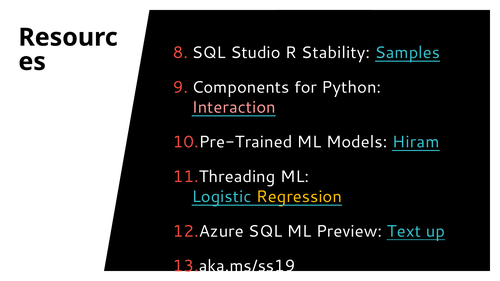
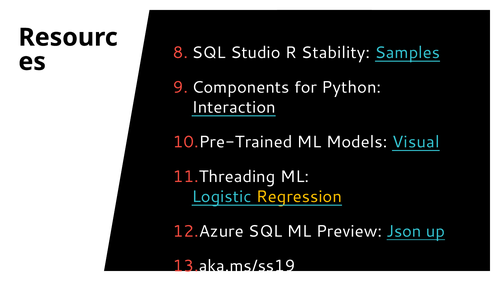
Interaction colour: pink -> white (234, 107)
Hiram: Hiram -> Visual (416, 142)
Text: Text -> Json (404, 231)
